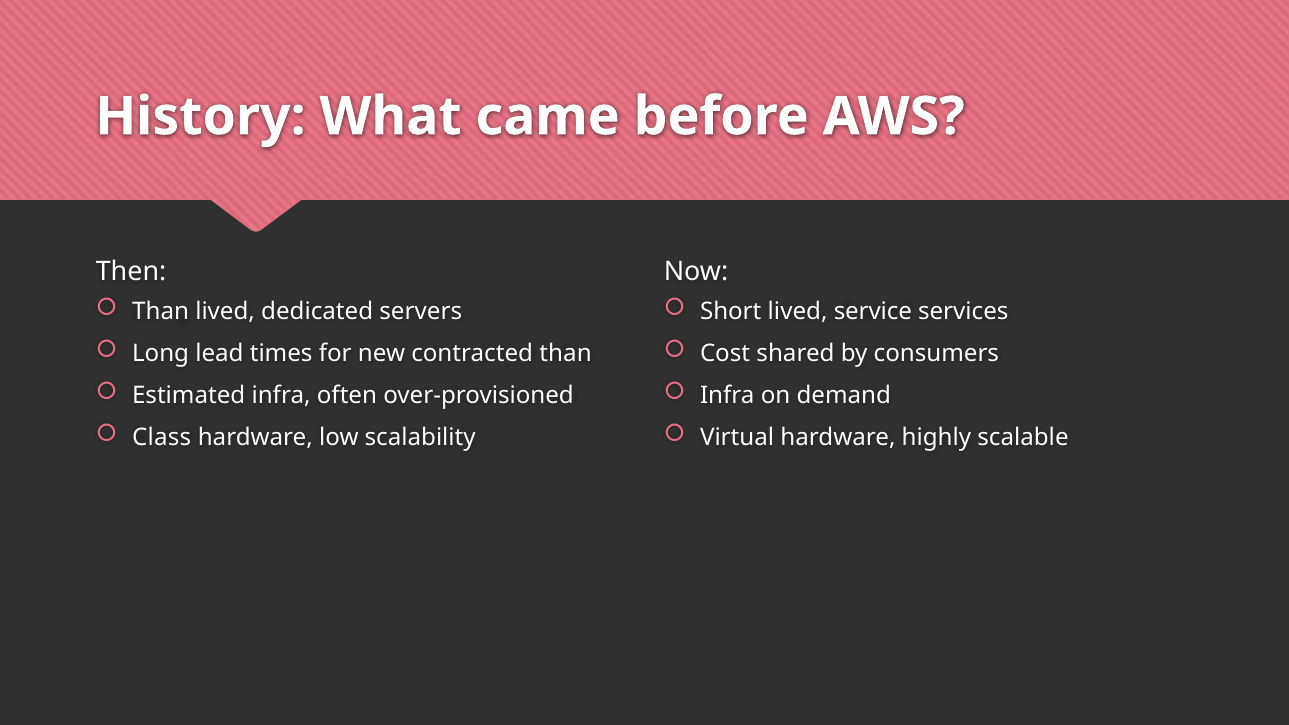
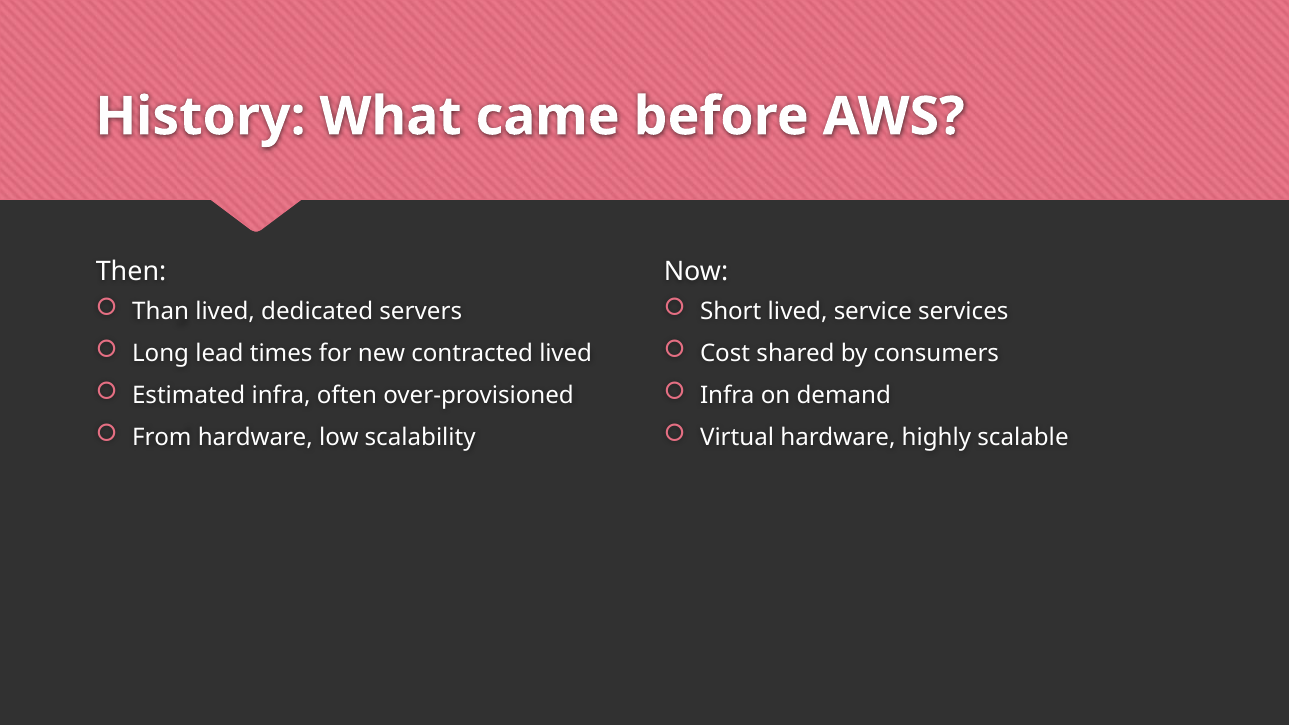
contracted than: than -> lived (566, 354)
Class: Class -> From (162, 438)
